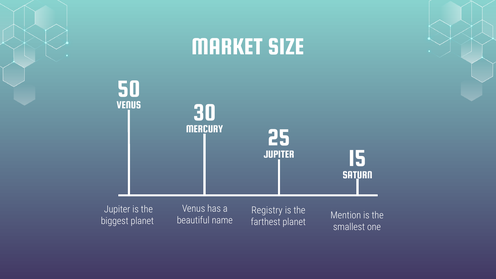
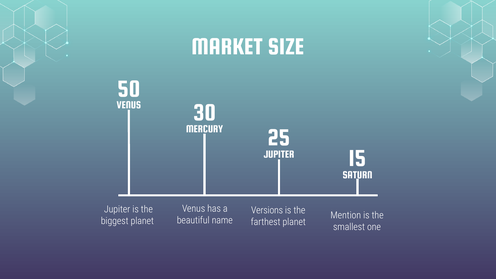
Registry: Registry -> Versions (267, 210)
